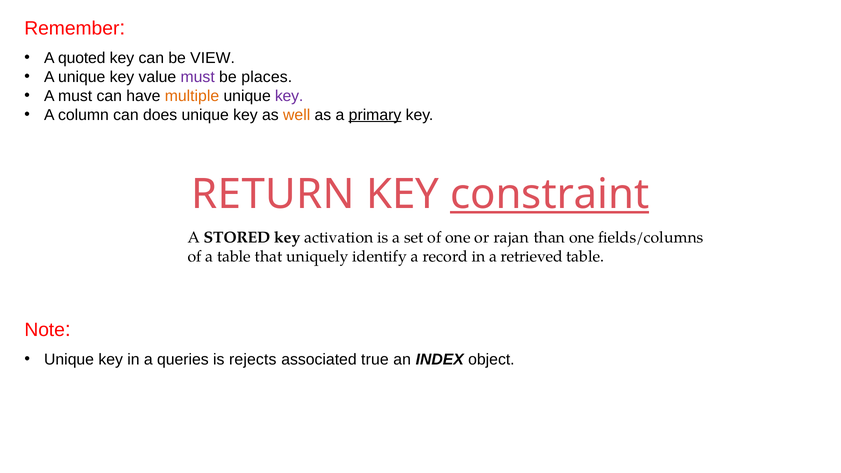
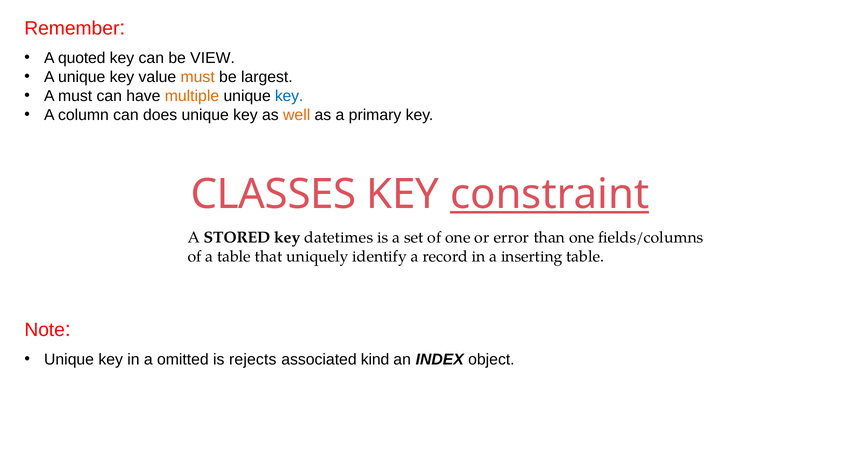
must colour: purple -> orange (198, 77)
places: places -> largest (267, 77)
key colour: purple -> blue (289, 96)
primary underline: present -> none (375, 115)
RETURN: RETURN -> CLASSES (274, 194)
activation: activation -> datetimes (339, 238)
rajan: rajan -> error (511, 238)
retrieved: retrieved -> inserting (532, 257)
queries: queries -> omitted (183, 360)
true: true -> kind (375, 360)
